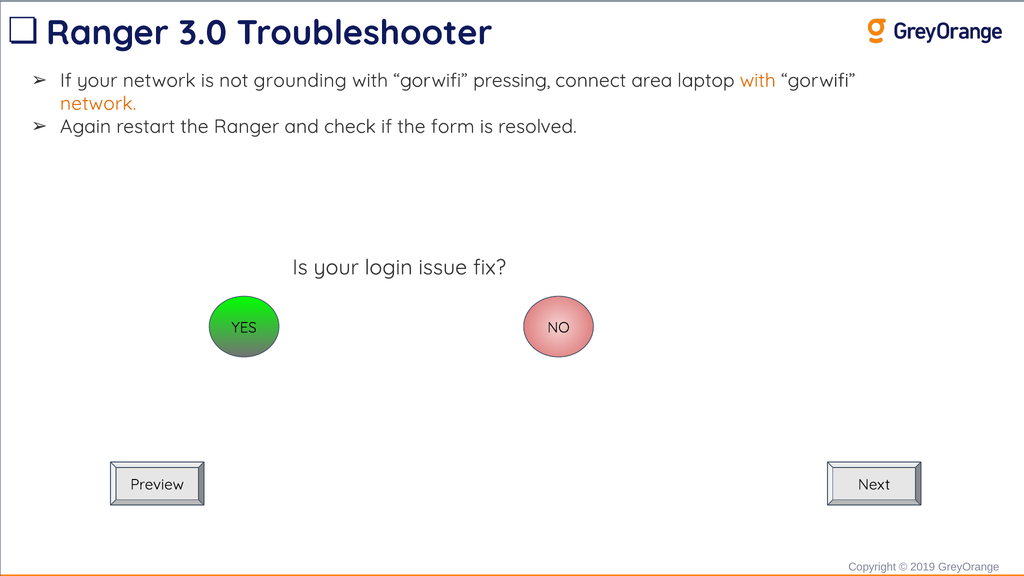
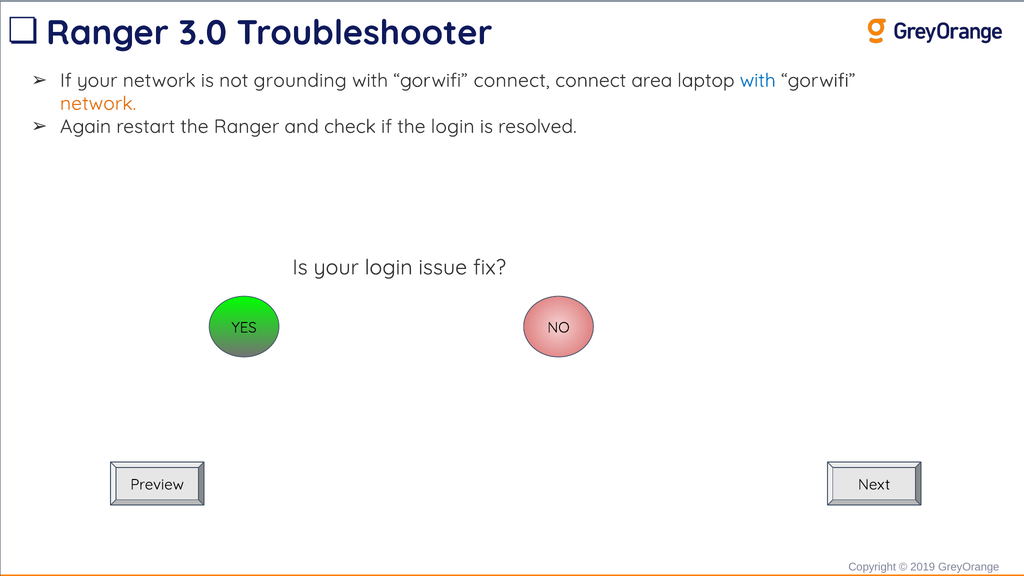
gorwifi pressing: pressing -> connect (512, 81)
with colour: orange -> blue (758, 81)
the form: form -> login (453, 127)
